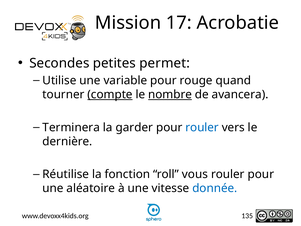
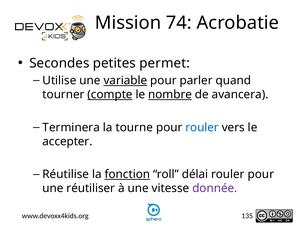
17: 17 -> 74 (179, 23)
variable underline: none -> present (125, 80)
rouge: rouge -> parler (196, 80)
garder: garder -> tourne (134, 127)
dernière: dernière -> accepter (67, 141)
fonction underline: none -> present (127, 174)
vous: vous -> délai (195, 174)
aléatoire: aléatoire -> réutiliser (91, 188)
donnée colour: blue -> purple (215, 188)
